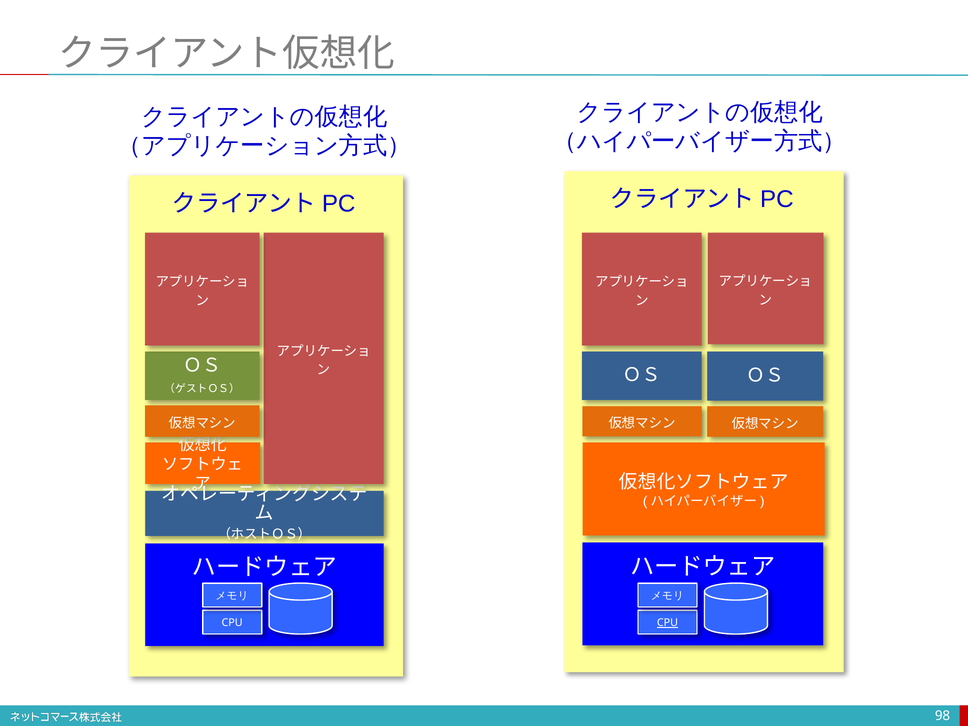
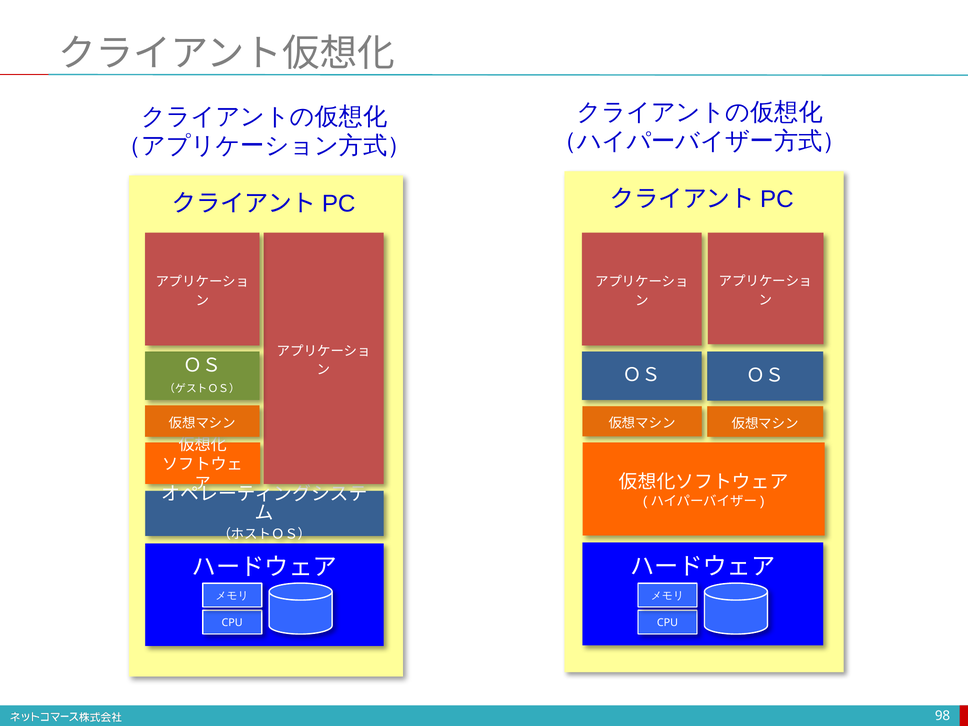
CPU underline: present -> none (667, 623)
